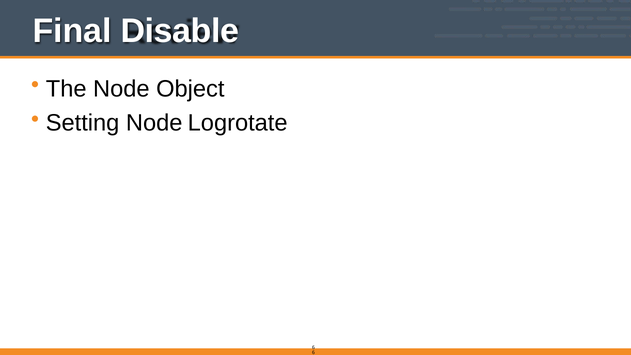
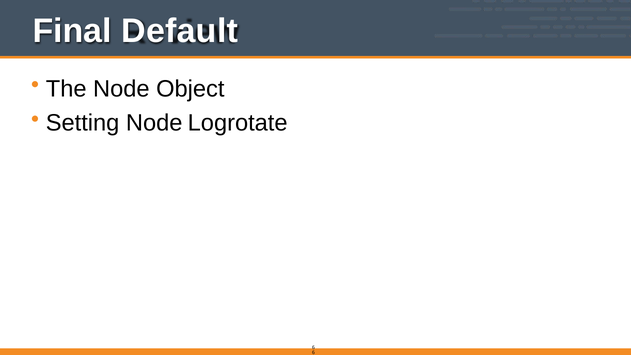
Disable: Disable -> Default (180, 31)
